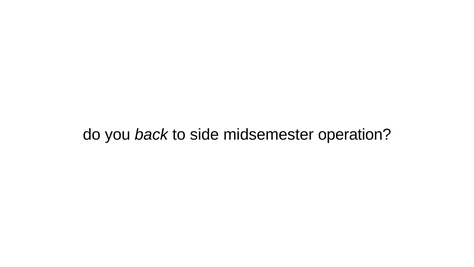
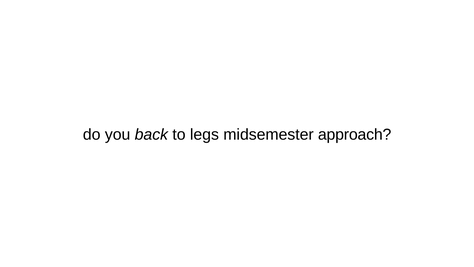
side: side -> legs (204, 134)
operation: operation -> approach (355, 134)
